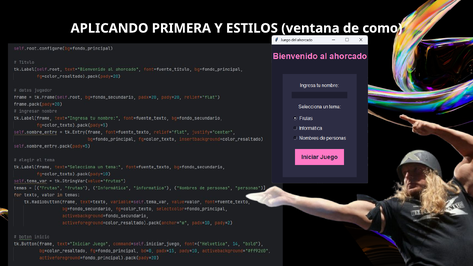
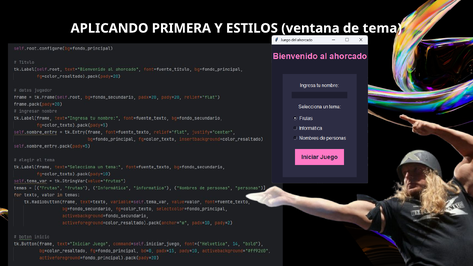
como: como -> tema (382, 28)
